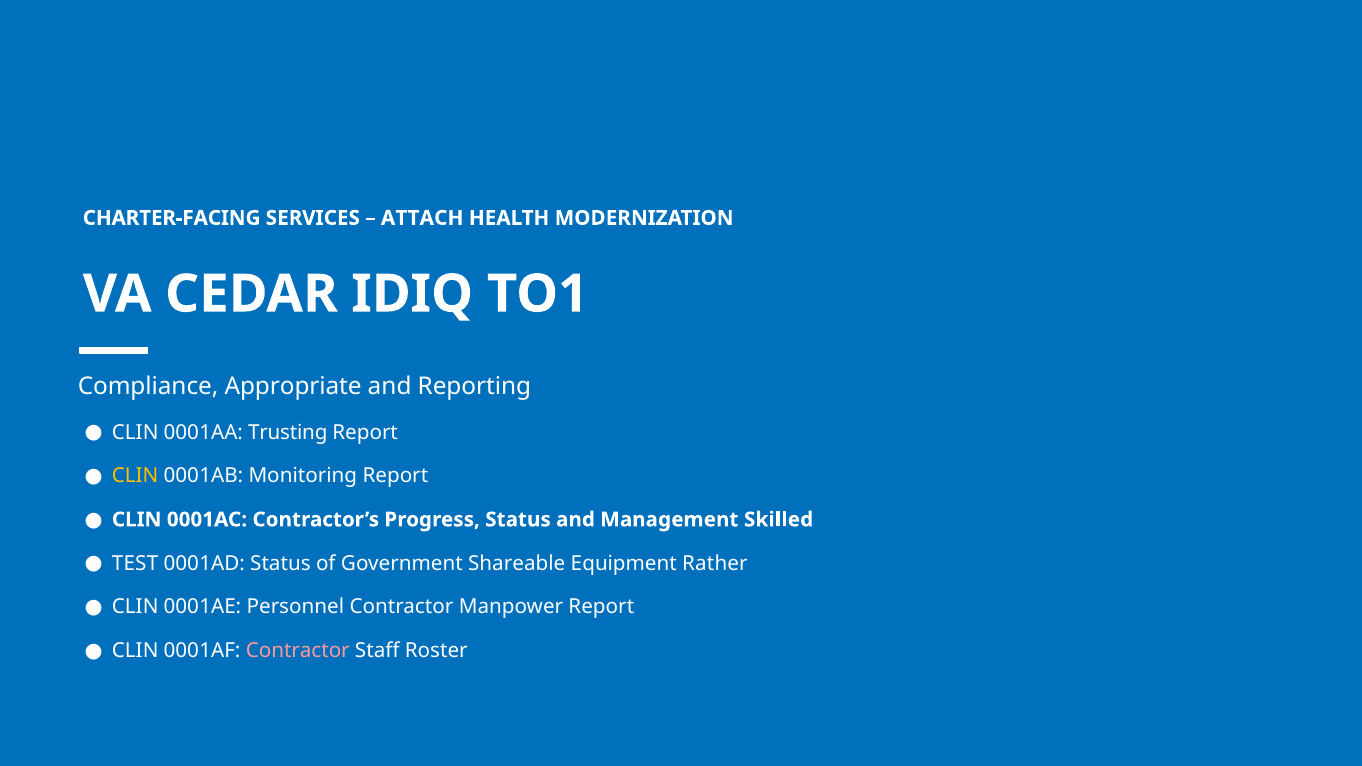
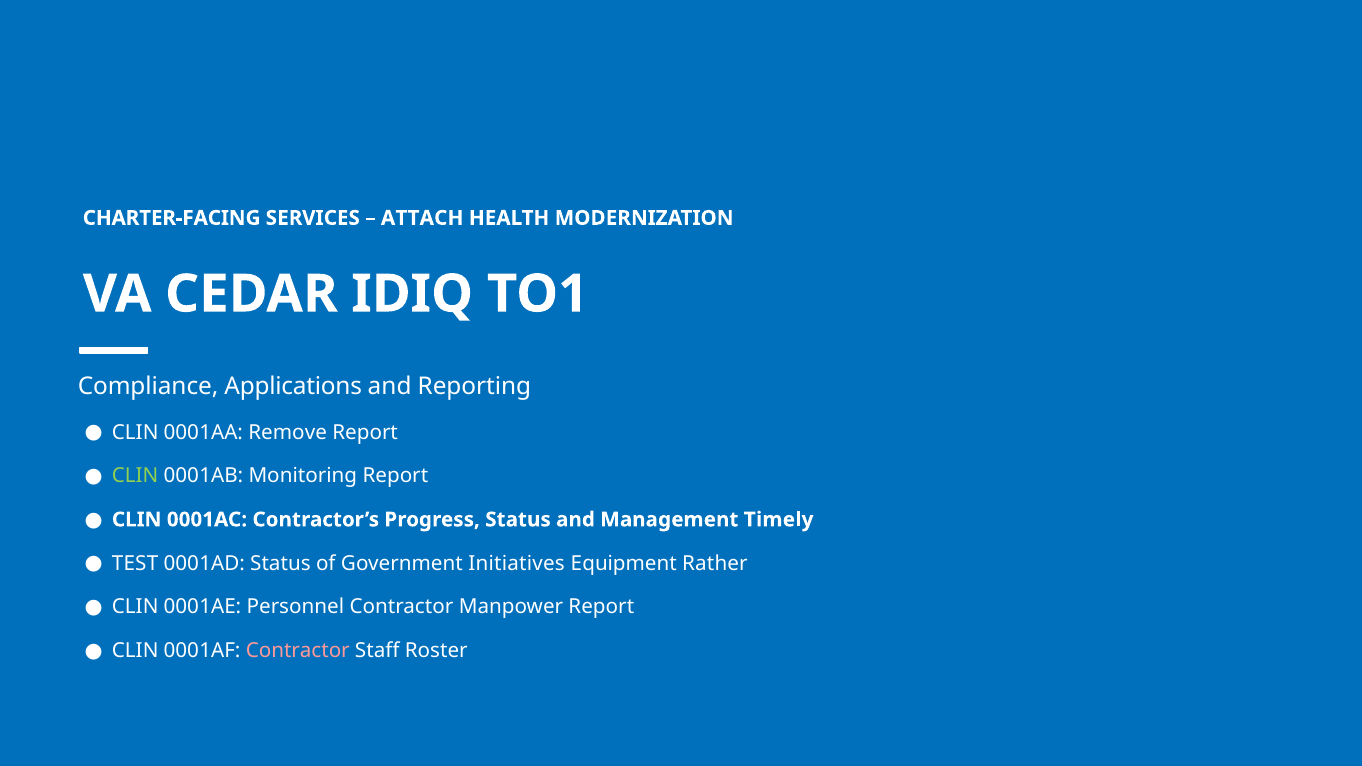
Appropriate: Appropriate -> Applications (293, 387)
Trusting: Trusting -> Remove (288, 432)
CLIN colour: yellow -> light green (135, 476)
Skilled: Skilled -> Timely (779, 520)
Shareable: Shareable -> Initiatives (517, 563)
